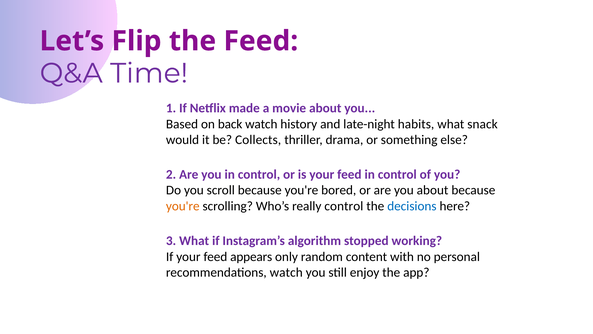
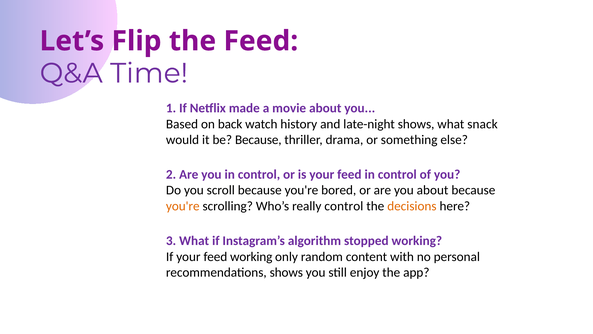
late-night habits: habits -> shows (416, 124)
be Collects: Collects -> Because (258, 140)
decisions colour: blue -> orange (412, 206)
feed appears: appears -> working (251, 256)
recommendations watch: watch -> shows (286, 272)
